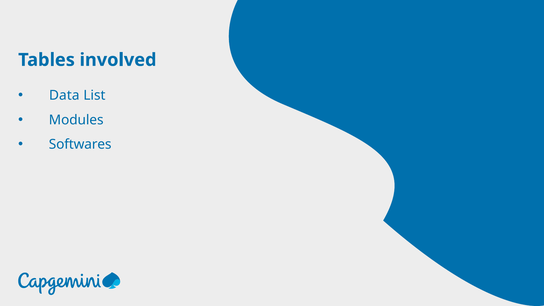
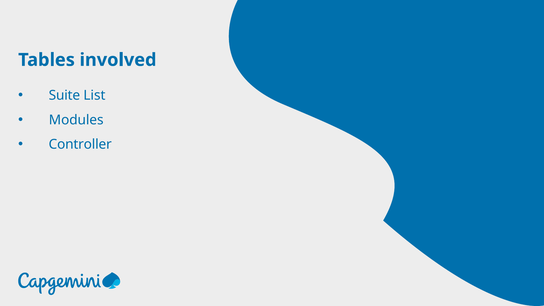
Data: Data -> Suite (64, 95)
Softwares: Softwares -> Controller (80, 144)
